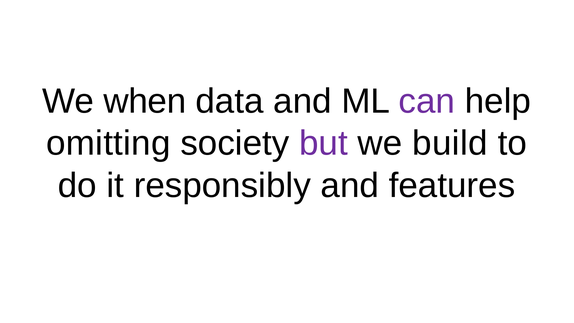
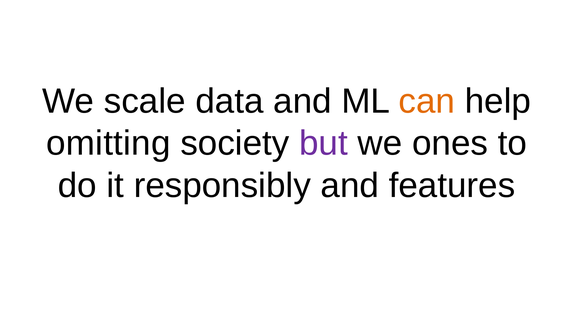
when: when -> scale (145, 101)
can colour: purple -> orange (427, 101)
build: build -> ones (450, 143)
